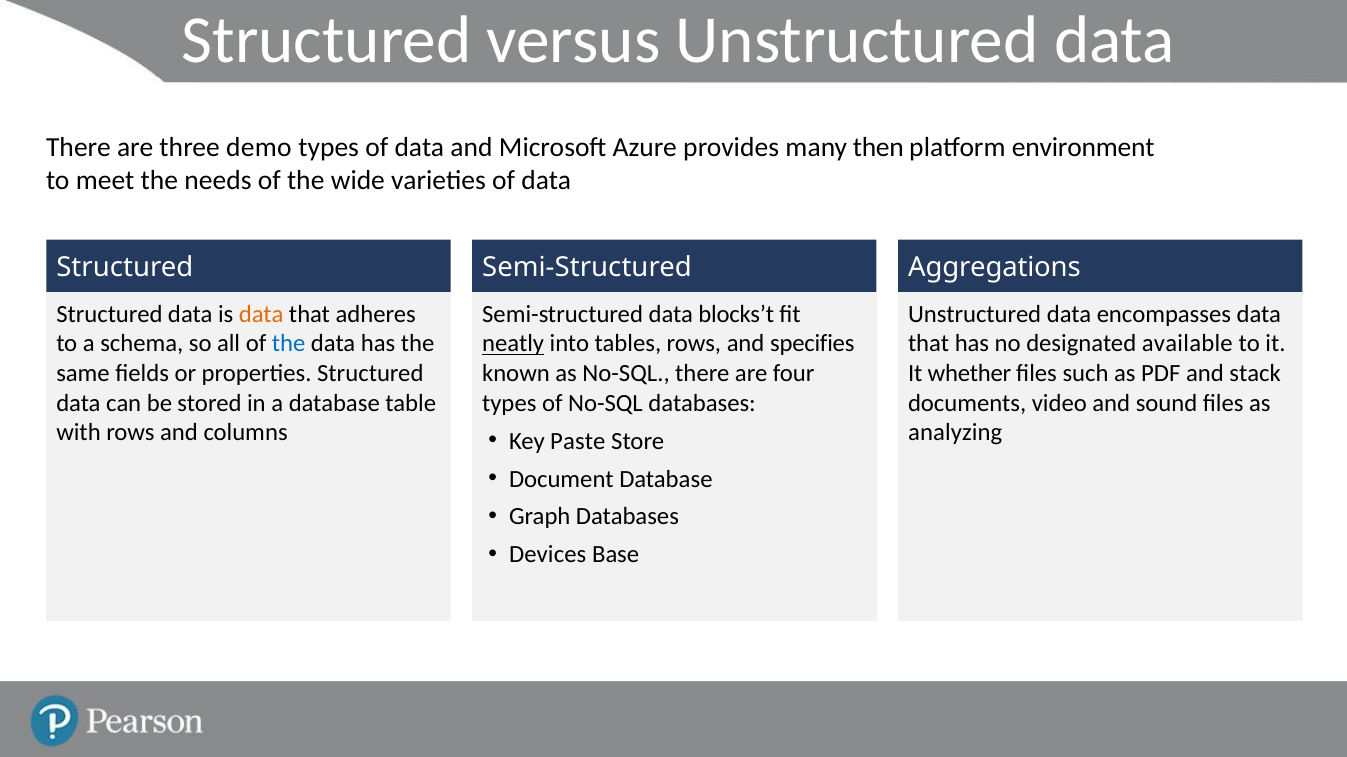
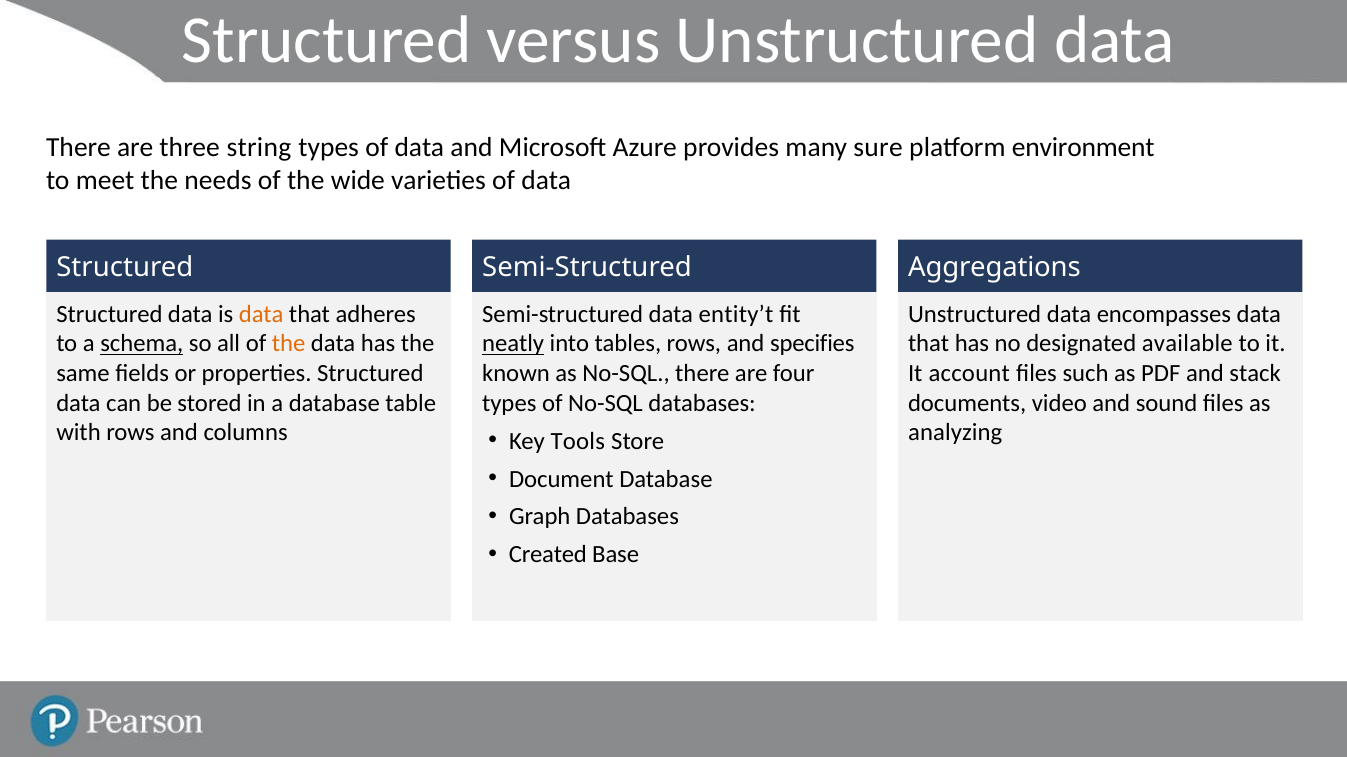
demo: demo -> string (259, 148)
then: then -> sure (878, 148)
blocks’t: blocks’t -> entity’t (736, 314)
schema underline: none -> present (142, 344)
the colour: blue -> orange (289, 344)
whether: whether -> account (969, 374)
Paste: Paste -> Tools (578, 441)
Devices: Devices -> Created (548, 555)
